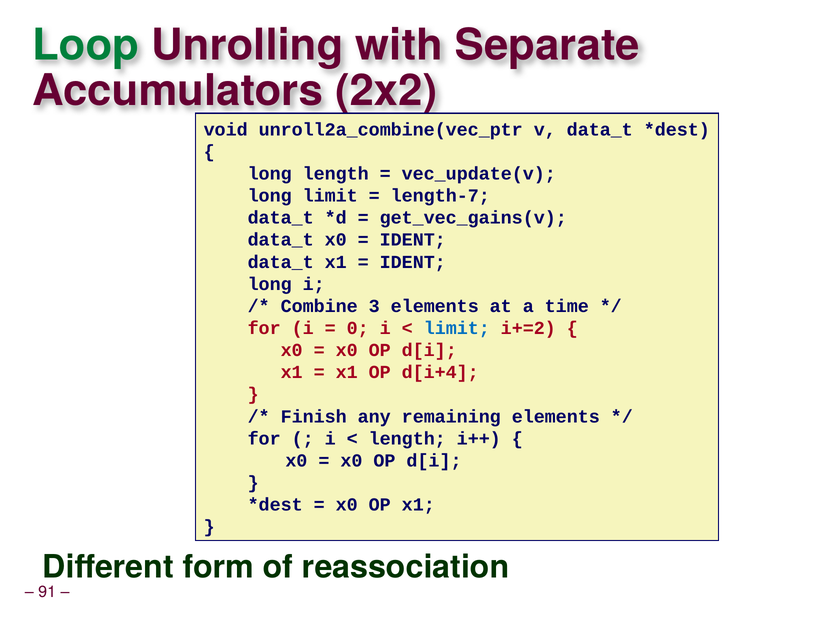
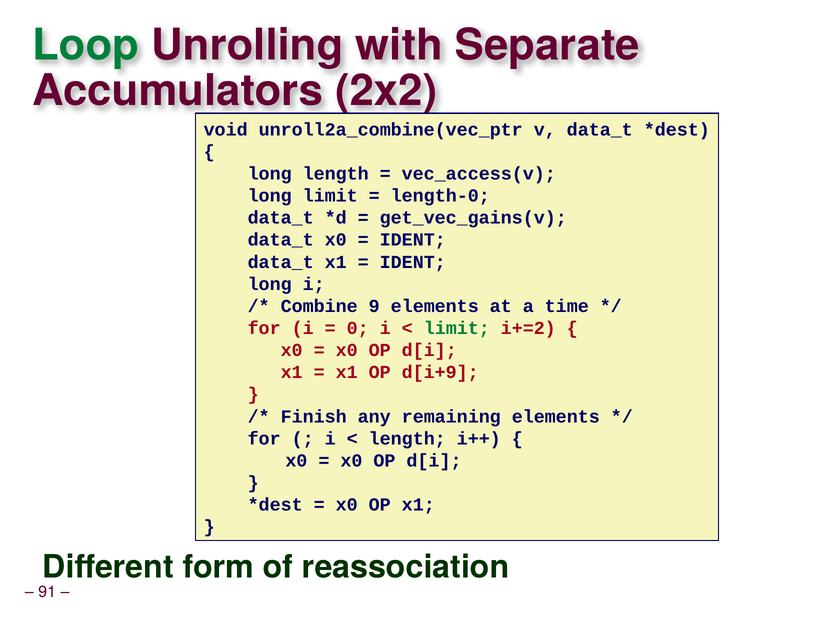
vec_update(v: vec_update(v -> vec_access(v (479, 174)
length-7: length-7 -> length-0 (440, 196)
3: 3 -> 9 (374, 306)
limit colour: blue -> green (457, 328)
d[i+4: d[i+4 -> d[i+9 (440, 372)
